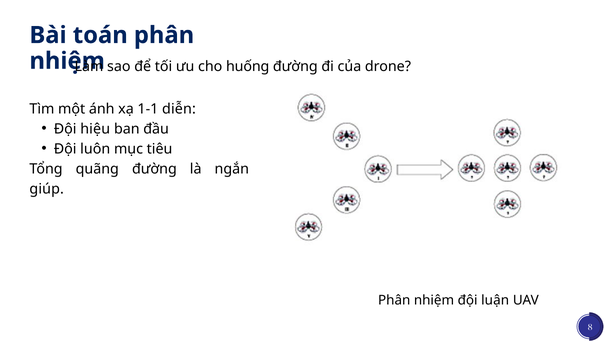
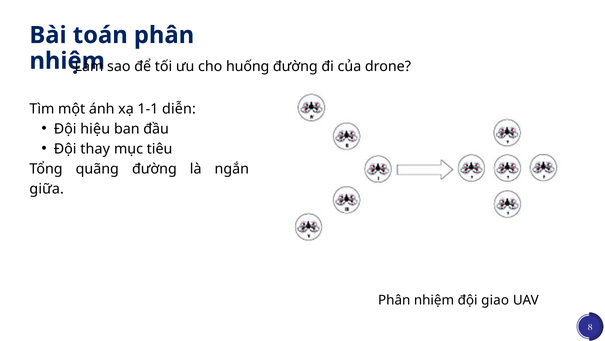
luôn: luôn -> thay (95, 149)
giúp: giúp -> giữa (47, 189)
luận: luận -> giao (495, 300)
